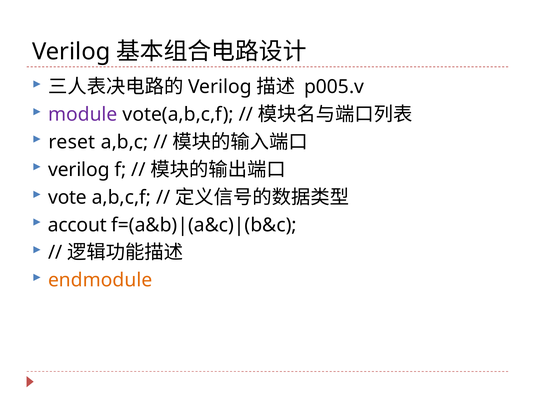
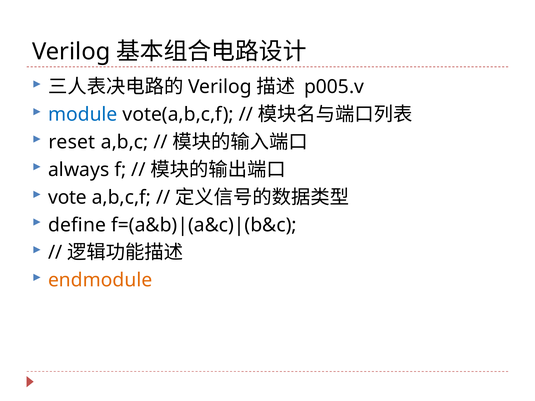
module colour: purple -> blue (83, 115)
verilog: verilog -> always (79, 170)
accout: accout -> define (77, 225)
